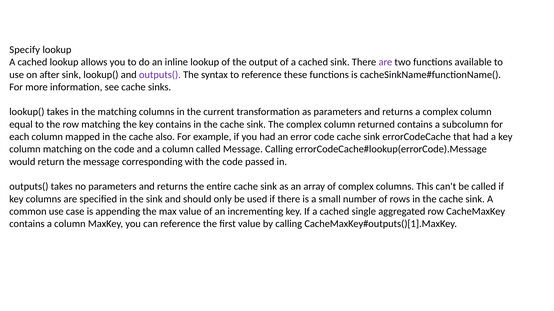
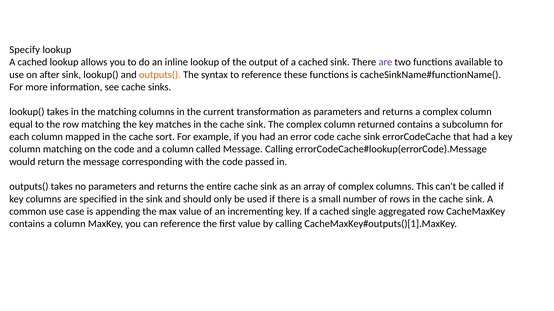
outputs( colour: purple -> orange (160, 75)
key contains: contains -> matches (173, 125)
also: also -> sort (165, 137)
